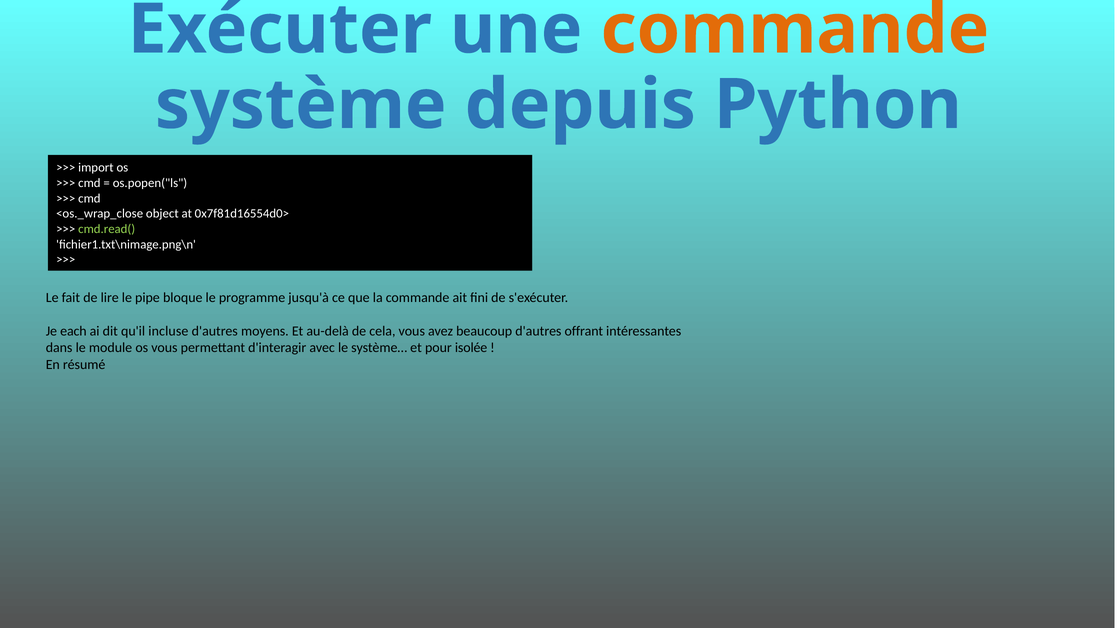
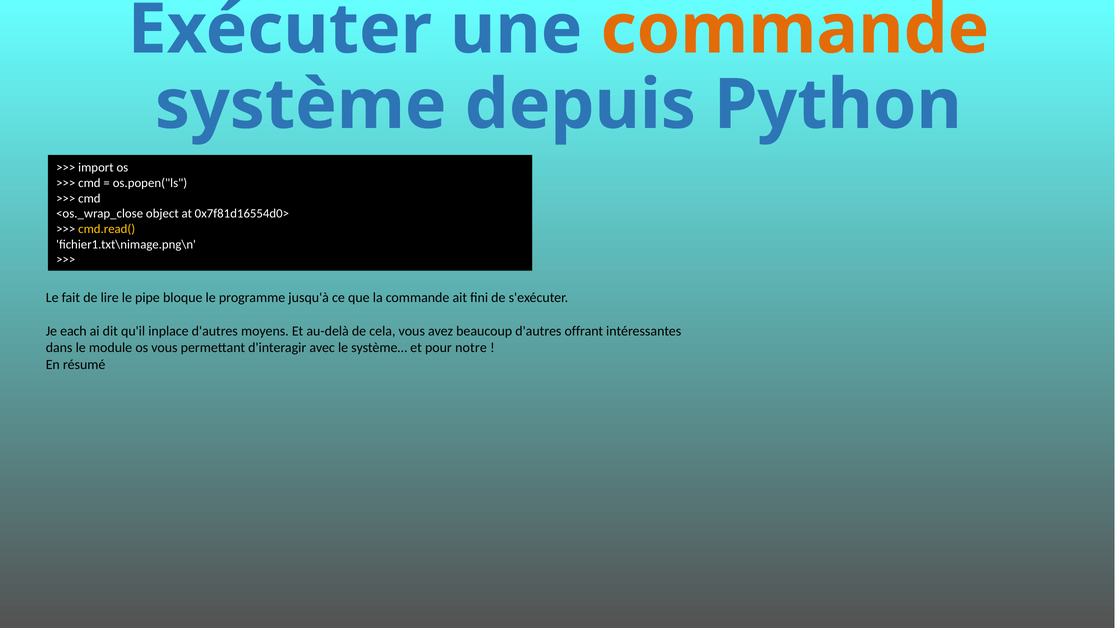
cmd.read( colour: light green -> yellow (107, 229)
incluse: incluse -> inplace (168, 331)
isolée: isolée -> notre (471, 348)
